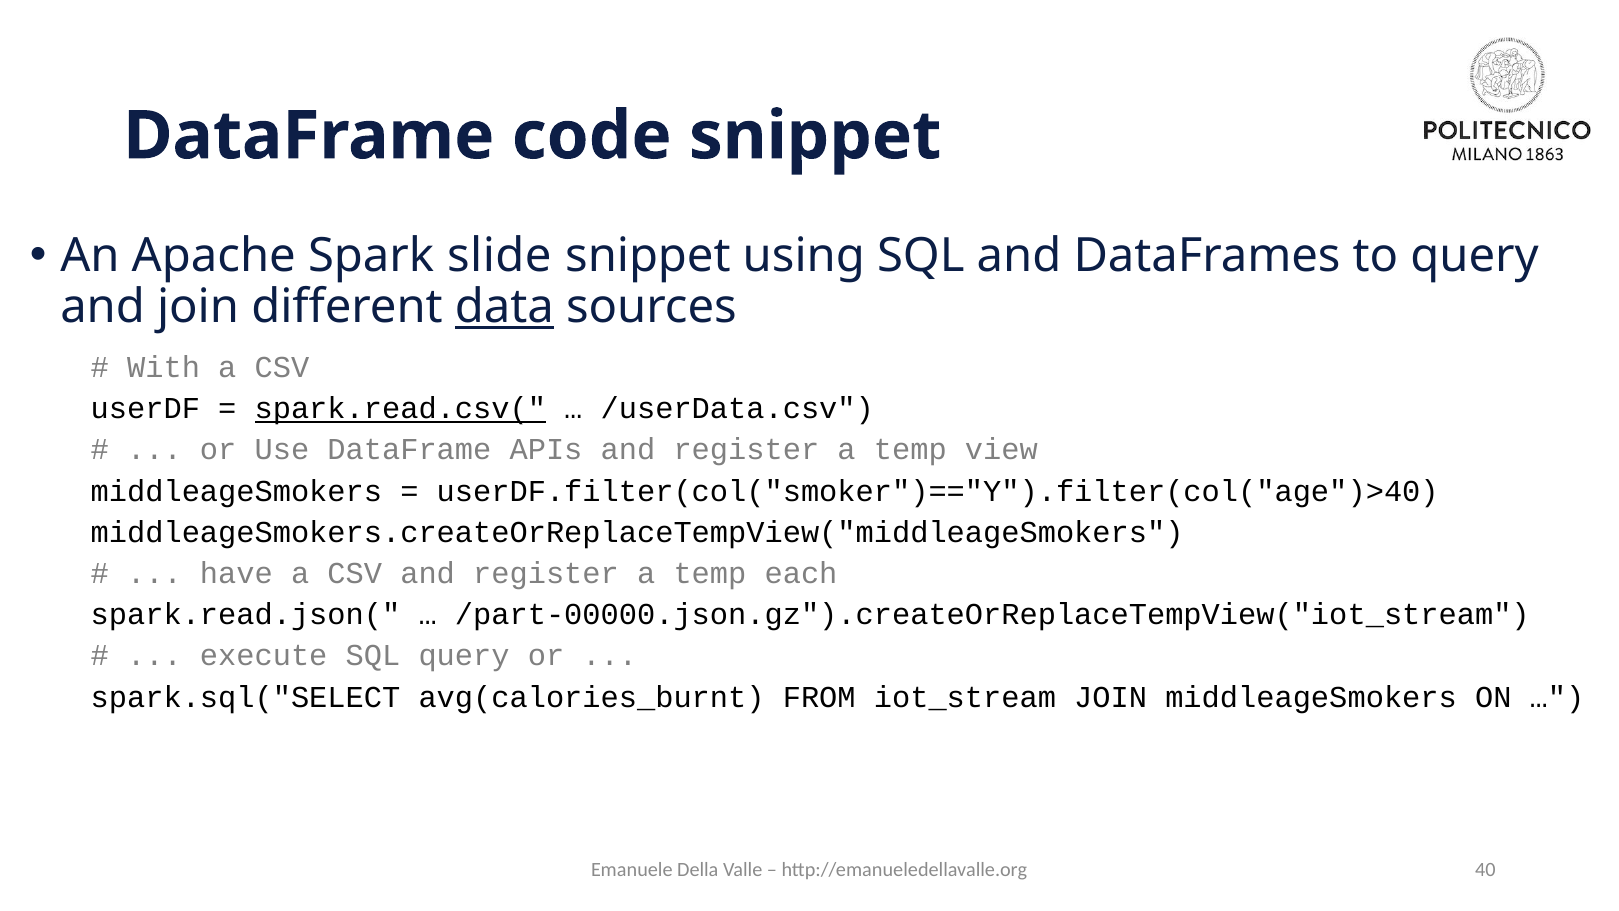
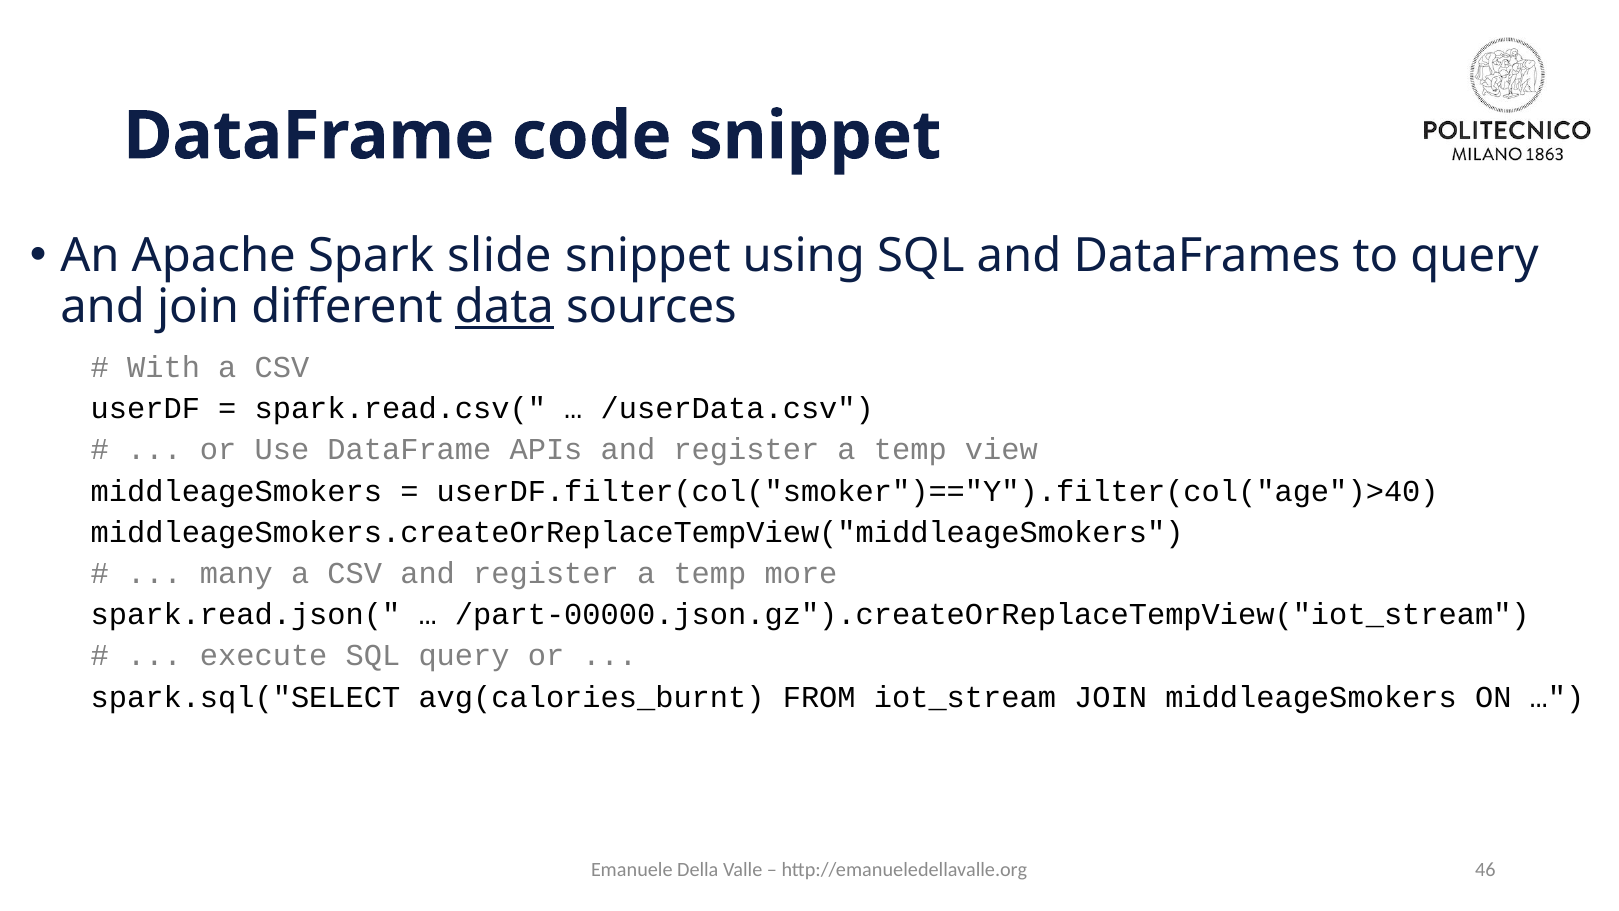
spark.read.csv( underline: present -> none (400, 408)
have: have -> many (236, 573)
each: each -> more (801, 573)
40: 40 -> 46 (1485, 869)
